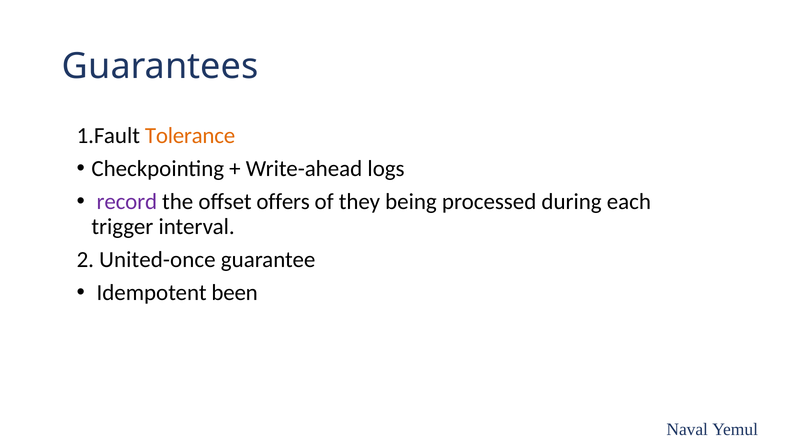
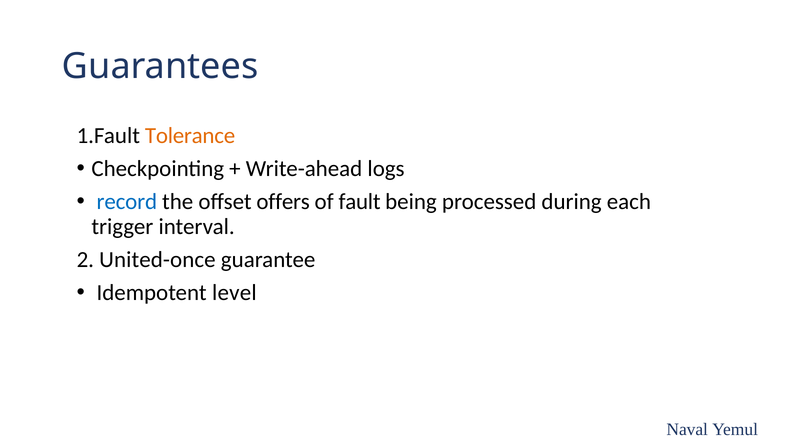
record colour: purple -> blue (127, 202)
they: they -> fault (360, 202)
been: been -> level (234, 292)
